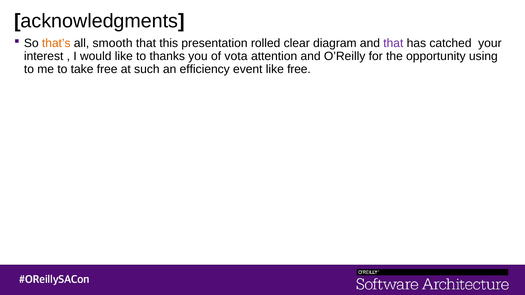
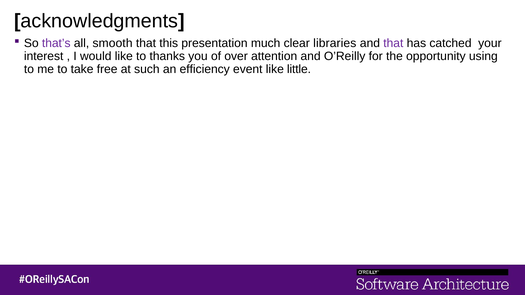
that’s colour: orange -> purple (56, 43)
rolled: rolled -> much (266, 43)
diagram: diagram -> libraries (335, 43)
vota: vota -> over (236, 56)
like free: free -> little (299, 69)
